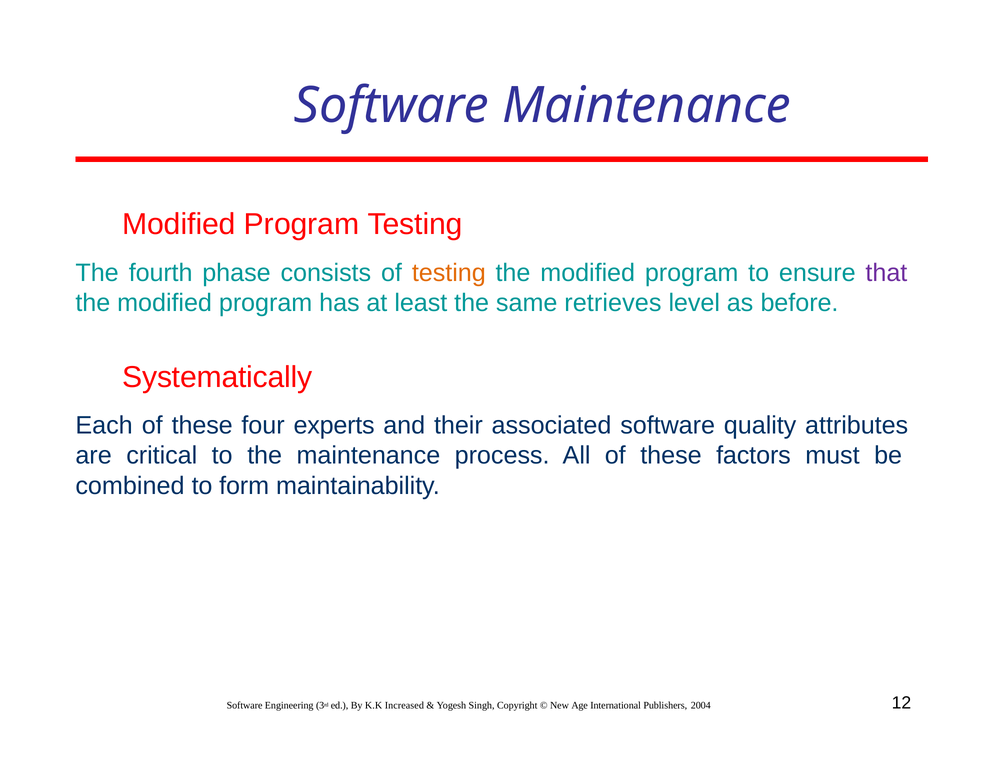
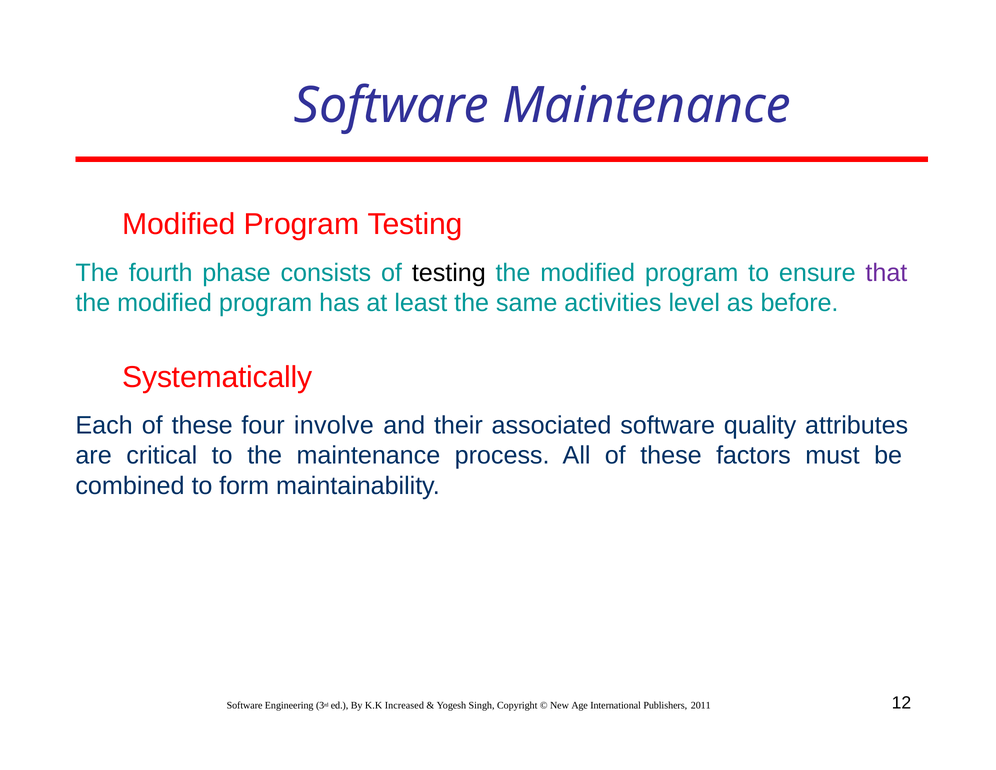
testing colour: orange -> black (449, 273)
retrieves: retrieves -> activities (613, 303)
experts: experts -> involve (334, 425)
2004: 2004 -> 2011 (701, 705)
